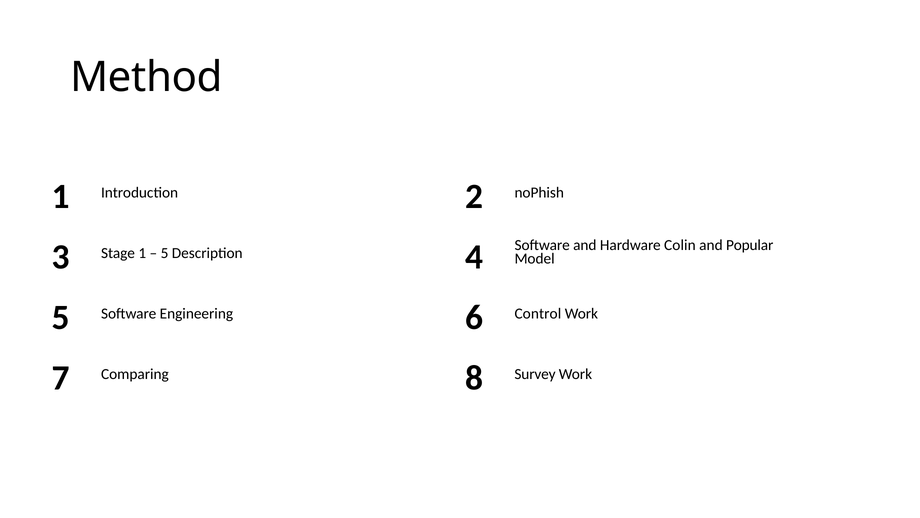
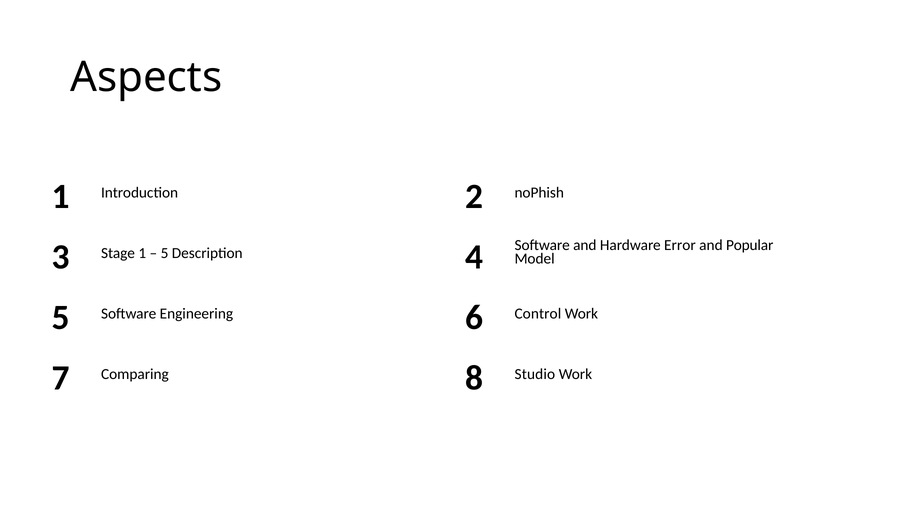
Method: Method -> Aspects (146, 77)
Colin: Colin -> Error (680, 245)
Survey: Survey -> Studio (535, 374)
